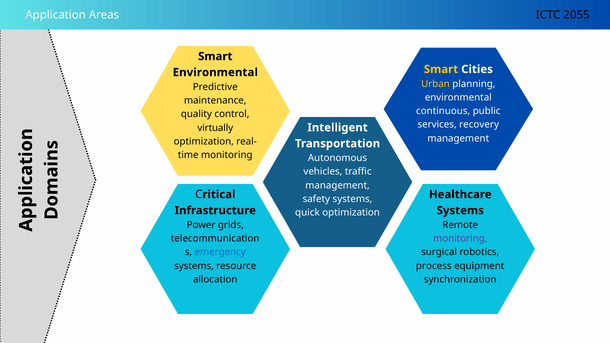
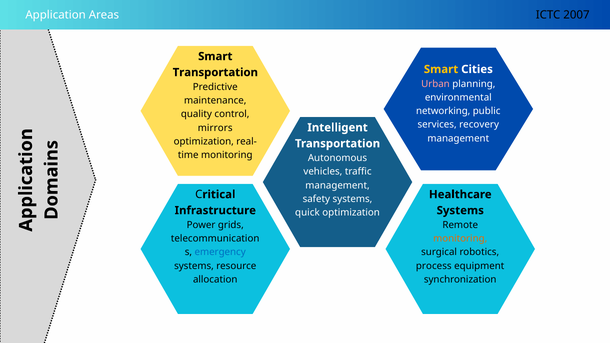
2055: 2055 -> 2007 (576, 15)
Environmental: Environmental -> Transportation (215, 72)
Urban colour: yellow -> pink (435, 84)
continuous: continuous -> networking (443, 111)
virtually: virtually -> mirrors (215, 128)
monitoring colour: purple -> orange (460, 239)
